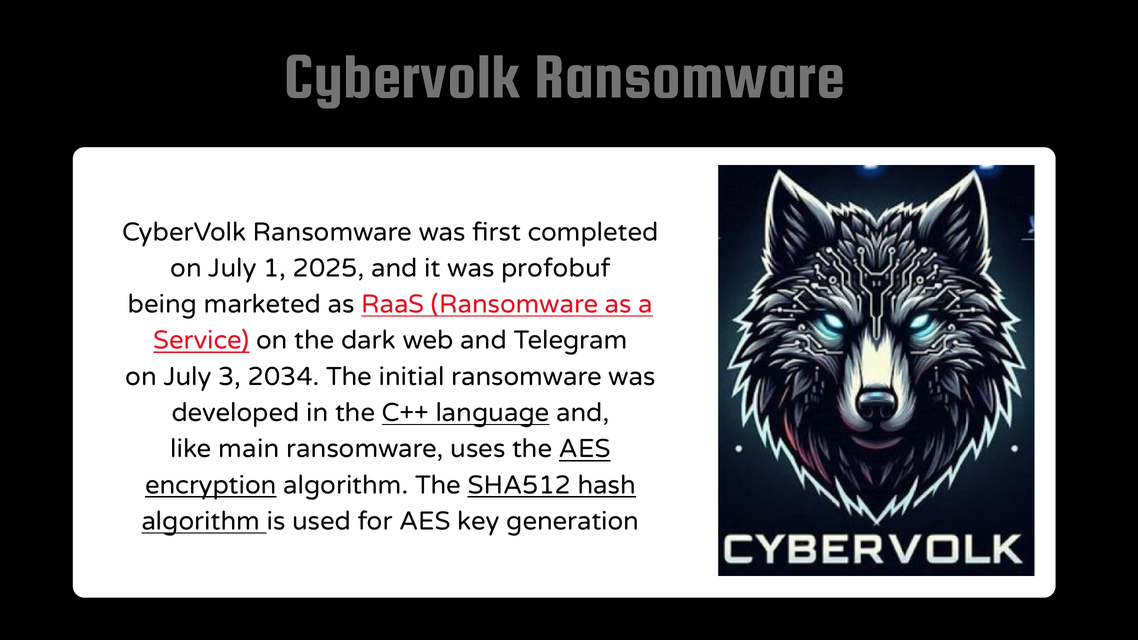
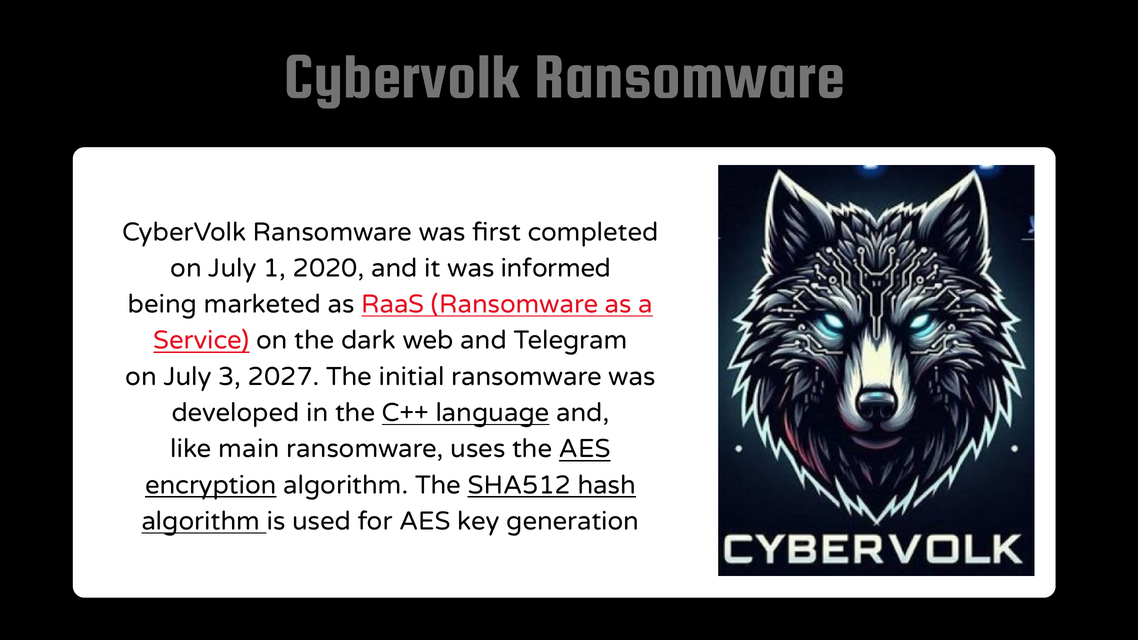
2025: 2025 -> 2020 (329, 268)
profobuf: profobuf -> informed (556, 268)
2034: 2034 -> 2027 (284, 377)
